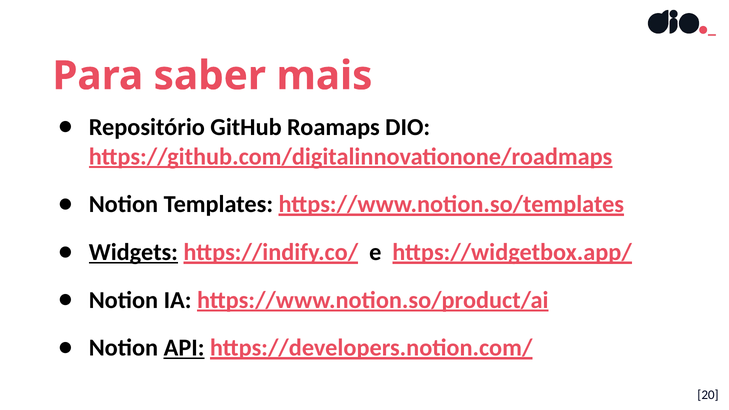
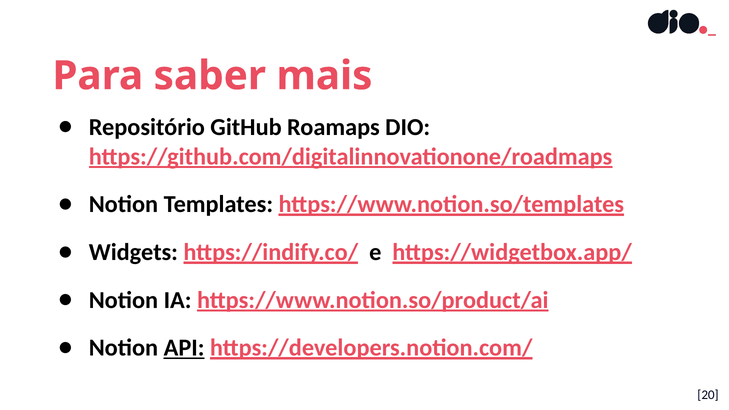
Widgets underline: present -> none (133, 252)
